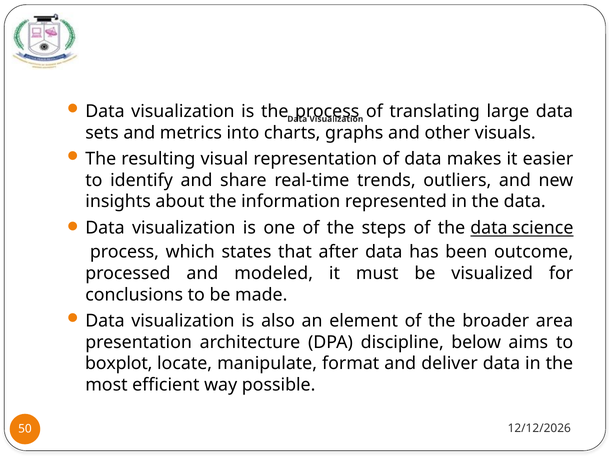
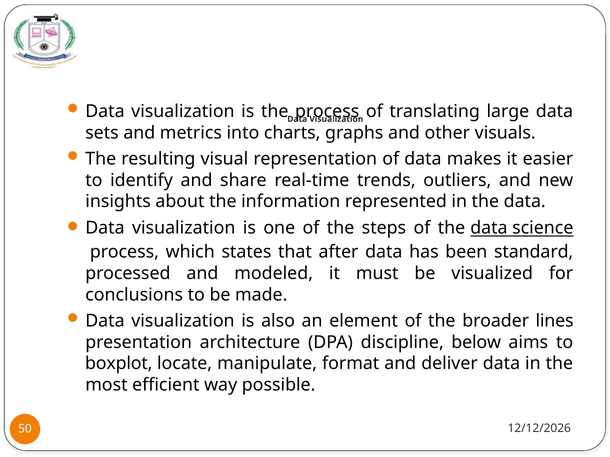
outcome: outcome -> standard (534, 252)
area: area -> lines (555, 321)
